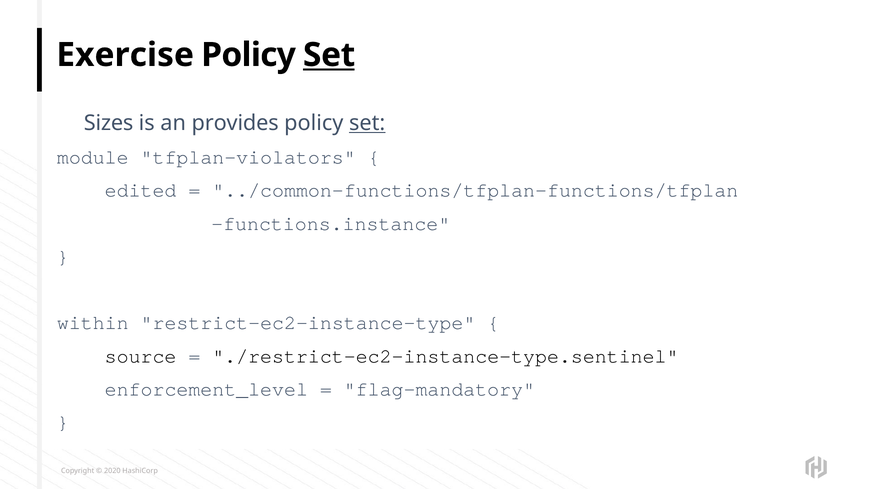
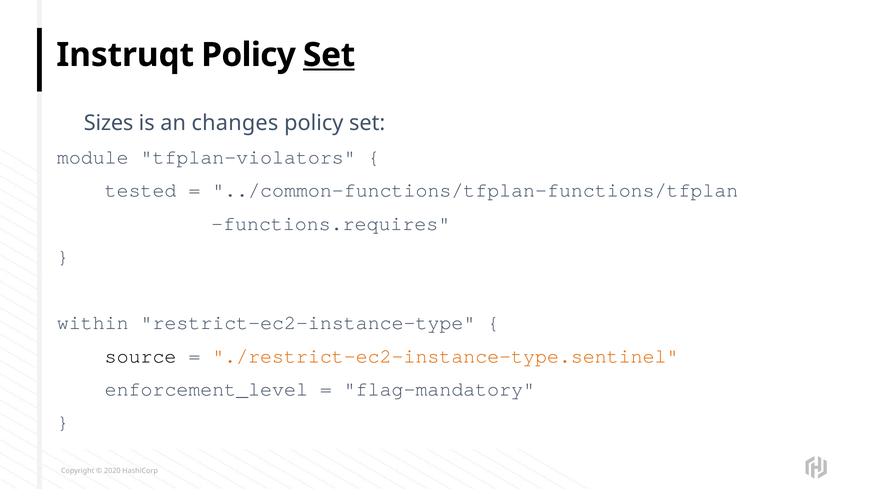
Exercise: Exercise -> Instruqt (125, 55)
provides: provides -> changes (235, 123)
set underline: present -> none (367, 123)
edited: edited -> tested (141, 190)
functions.instance: functions.instance -> functions.requires (331, 223)
./restrict-ec2-instance-type.sentinel colour: black -> orange (445, 356)
